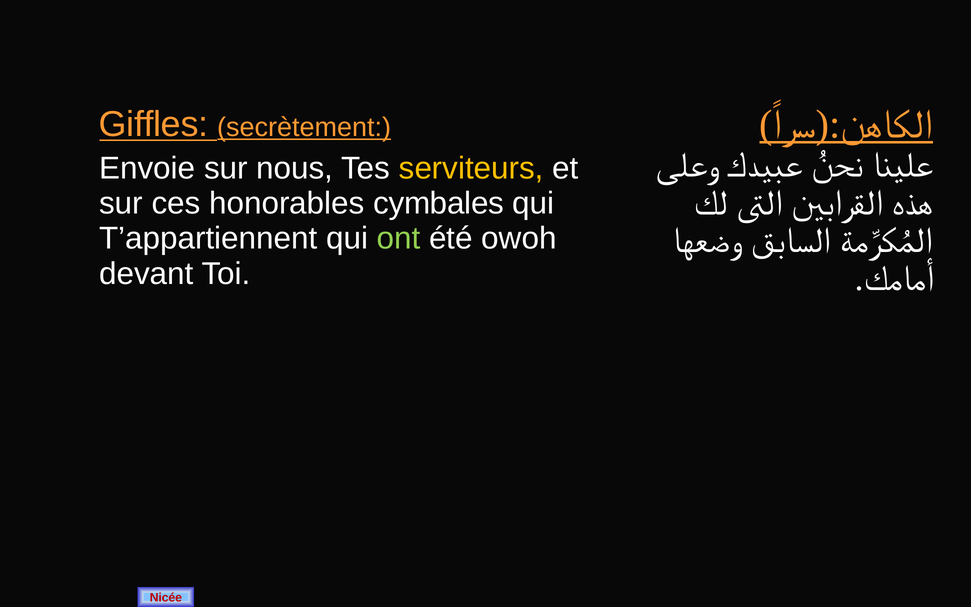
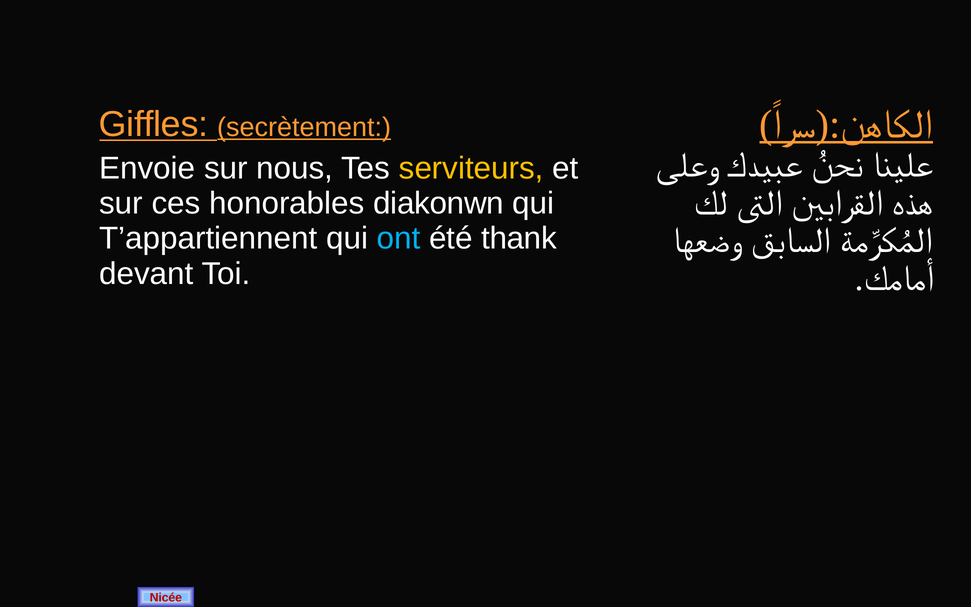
cymbales: cymbales -> diakonwn (439, 203)
ont colour: light green -> light blue (399, 238)
owoh: owoh -> thank (519, 238)
